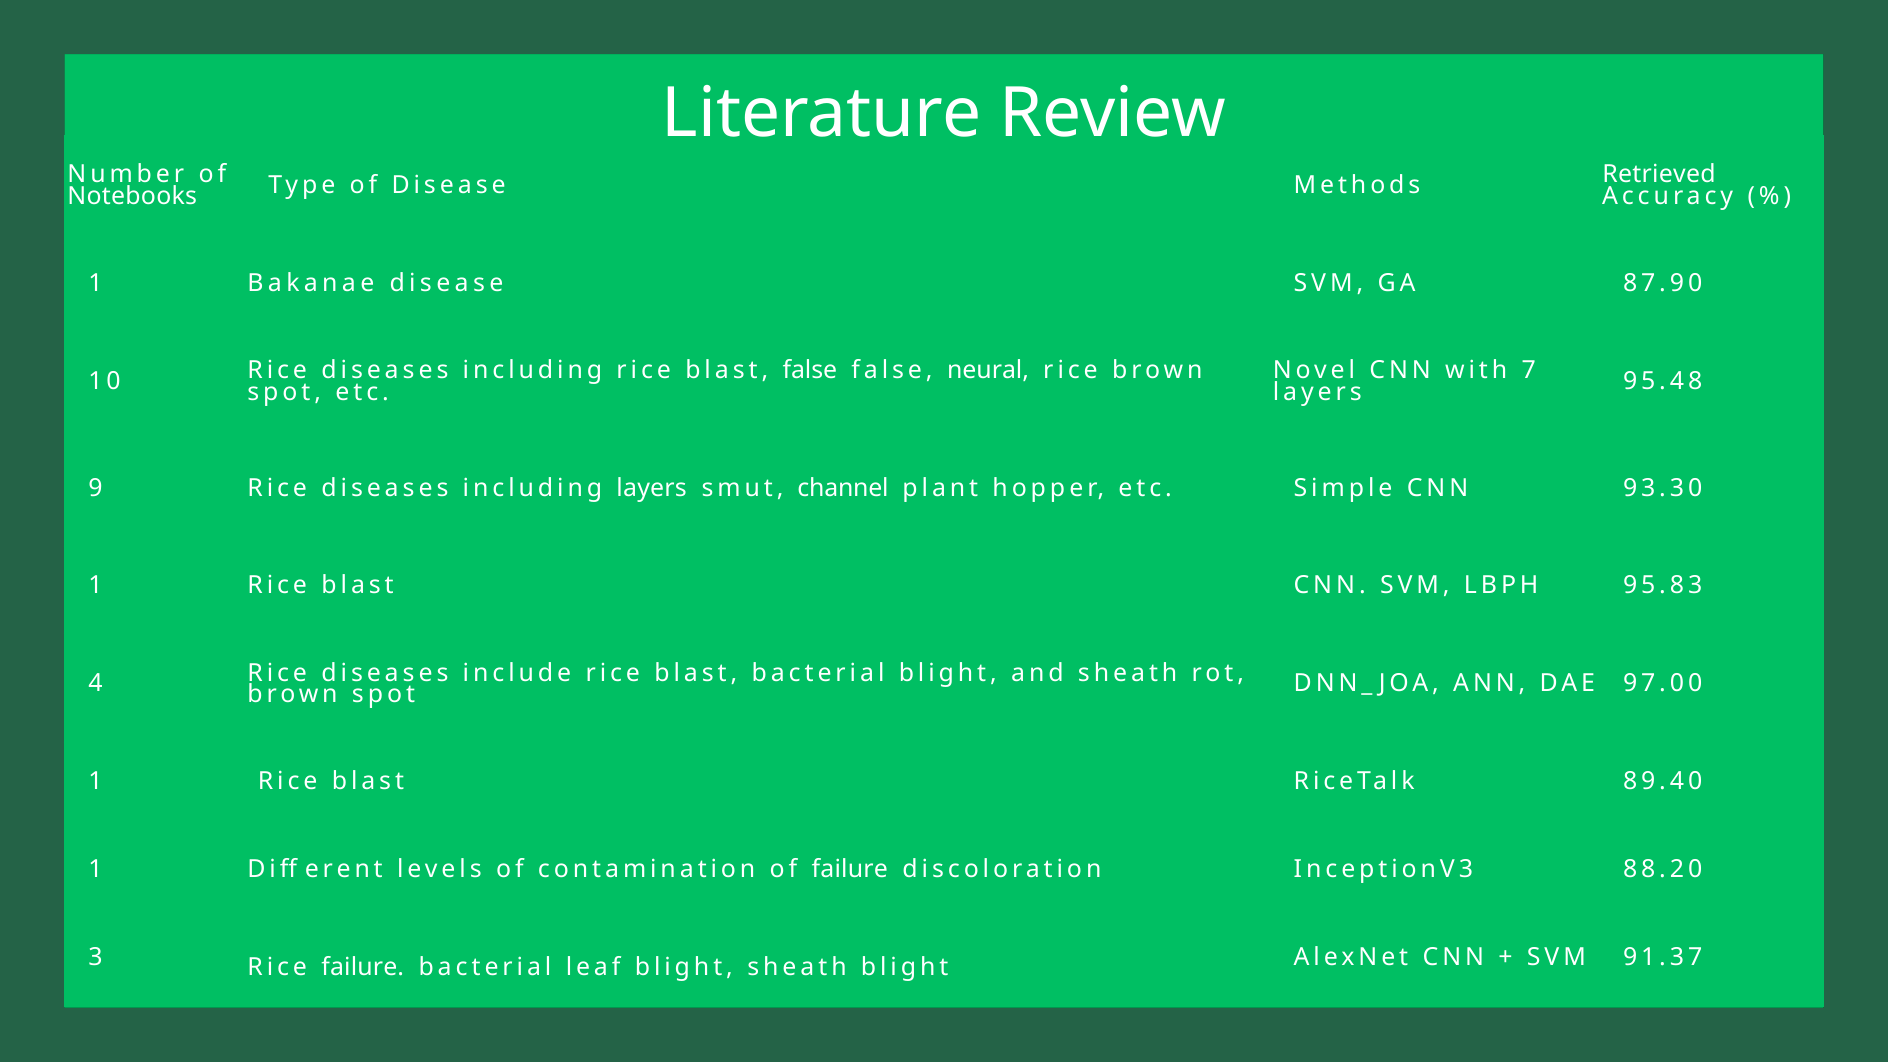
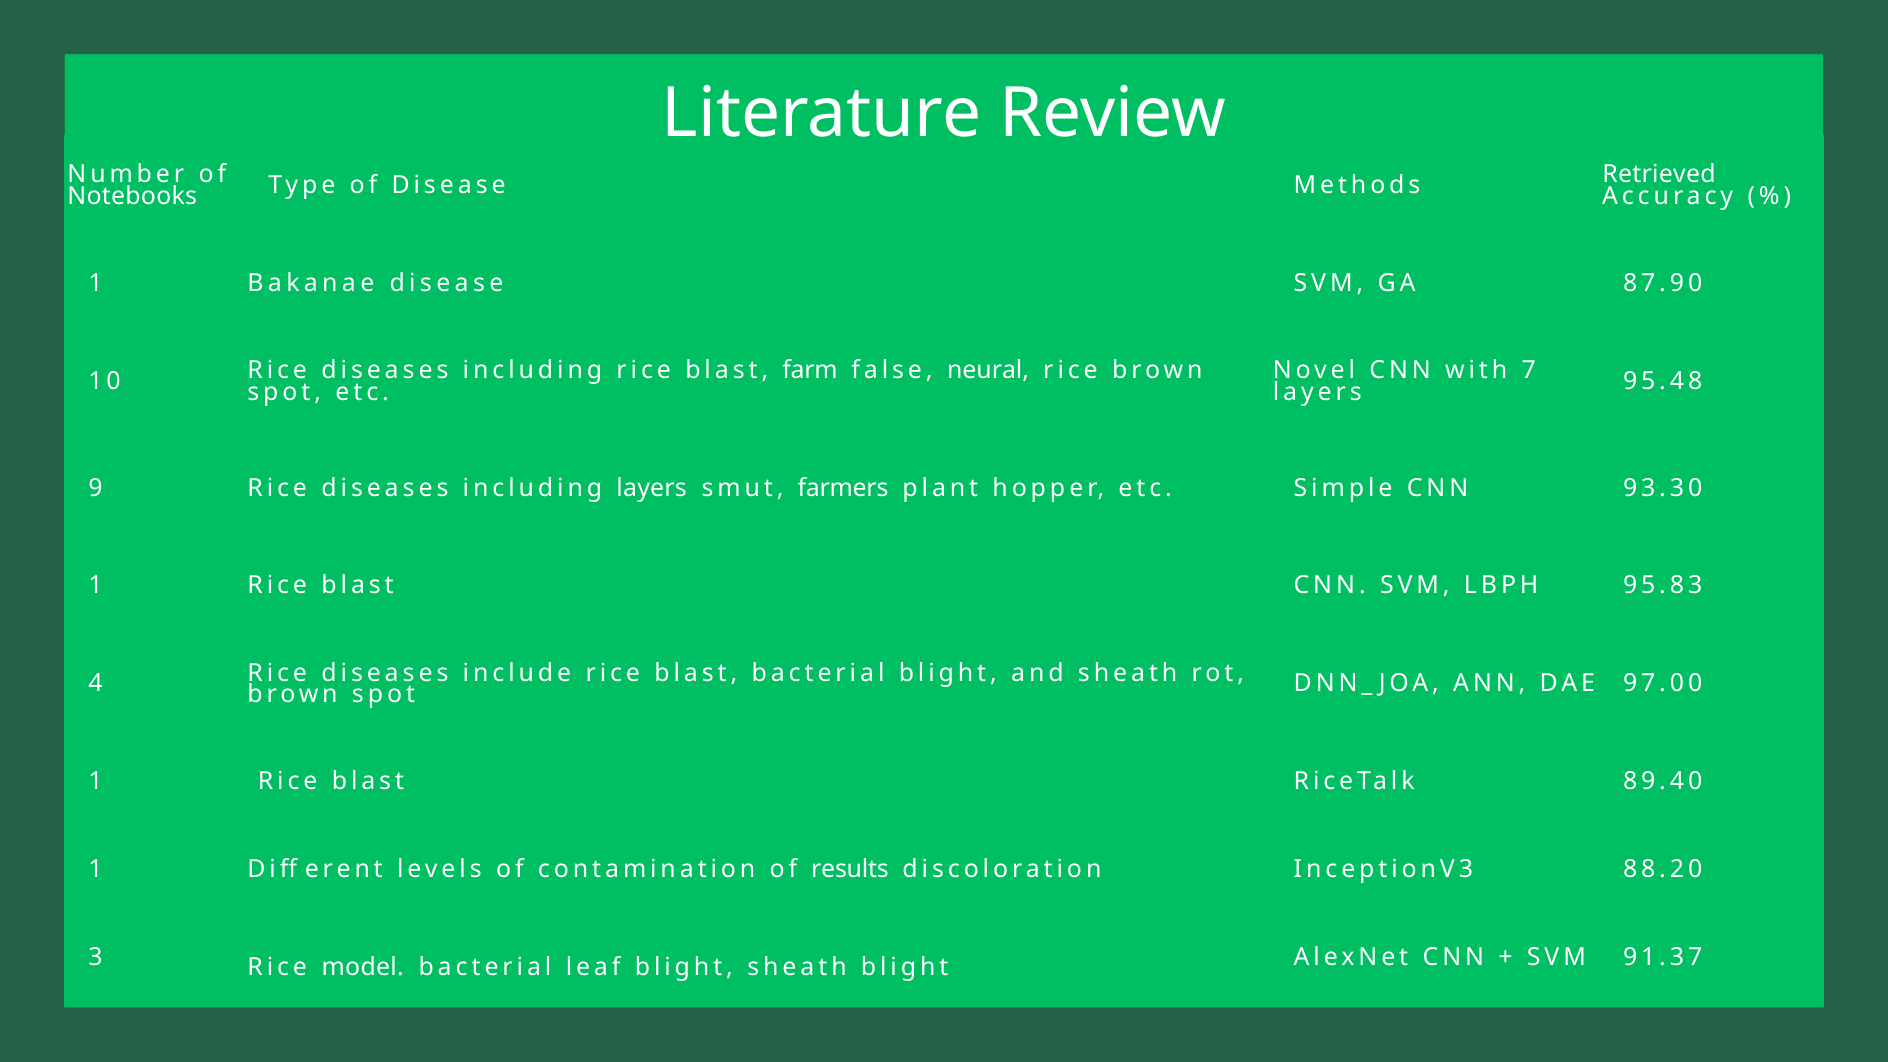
blast false: false -> farm (810, 371)
channel: channel -> farmers (843, 489)
of failure: failure -> results (850, 869)
Rice failure: failure -> model (363, 968)
